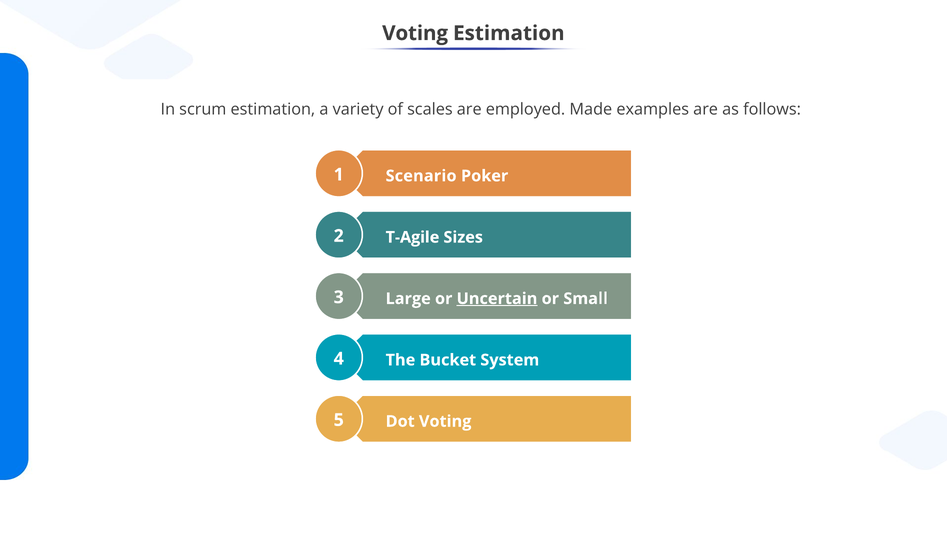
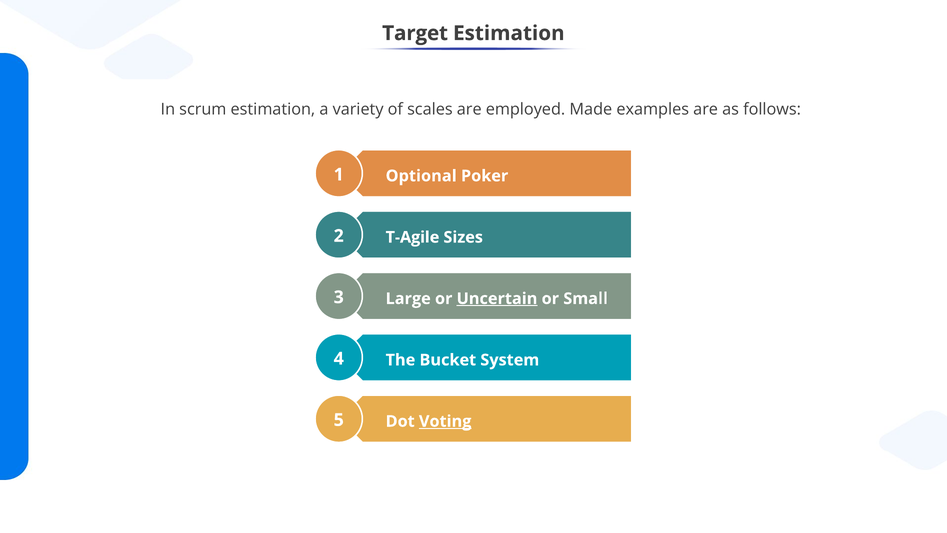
Voting: Voting -> Target (415, 33)
Scenario: Scenario -> Optional (421, 176)
Voting underline: none -> present (445, 421)
